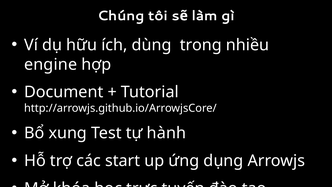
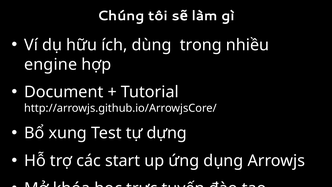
hành: hành -> dựng (167, 133)
